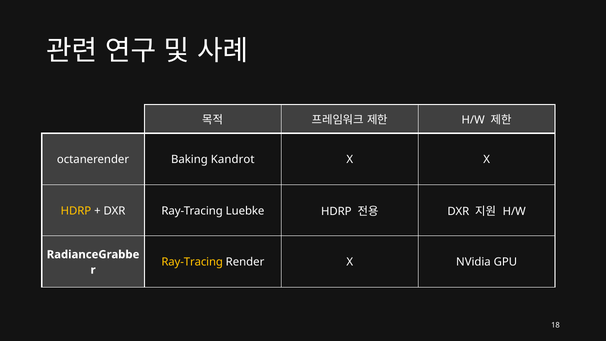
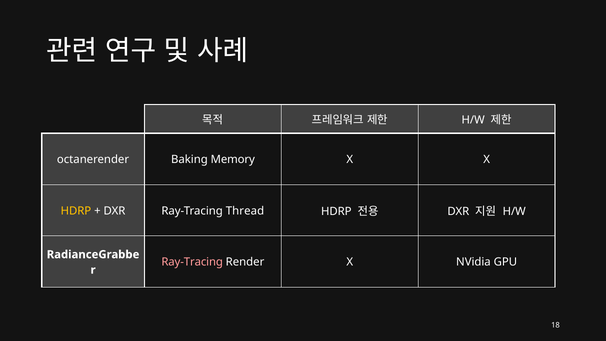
Kandrot: Kandrot -> Memory (233, 159)
Luebke: Luebke -> Thread (245, 211)
Ray-Tracing colour: yellow -> pink (192, 262)
